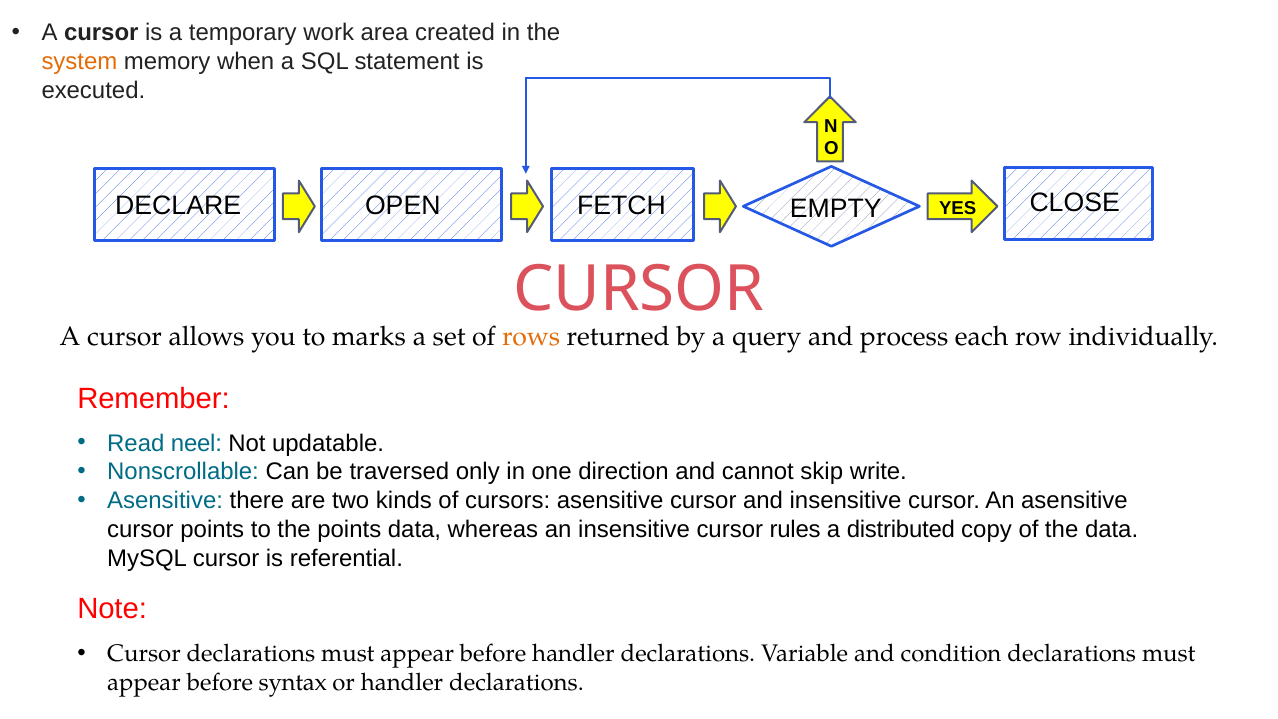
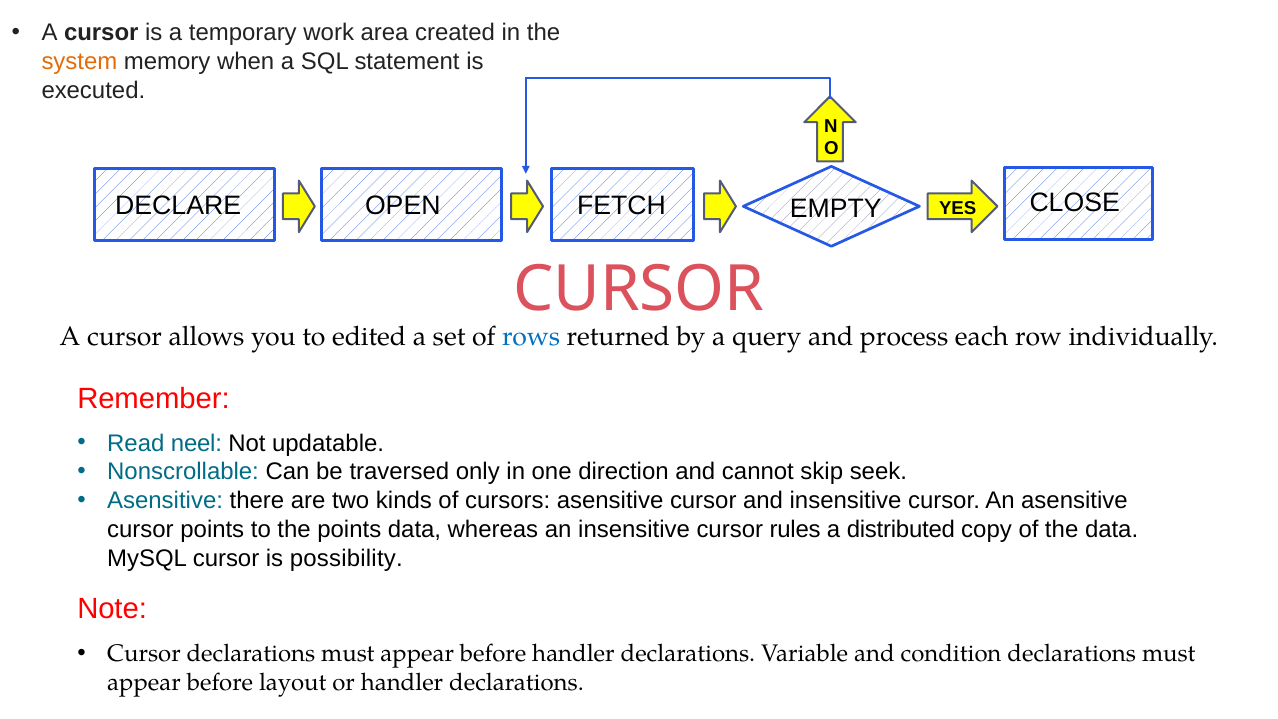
marks: marks -> edited (369, 337)
rows colour: orange -> blue (531, 337)
write: write -> seek (878, 472)
referential: referential -> possibility (346, 558)
syntax: syntax -> layout (293, 682)
